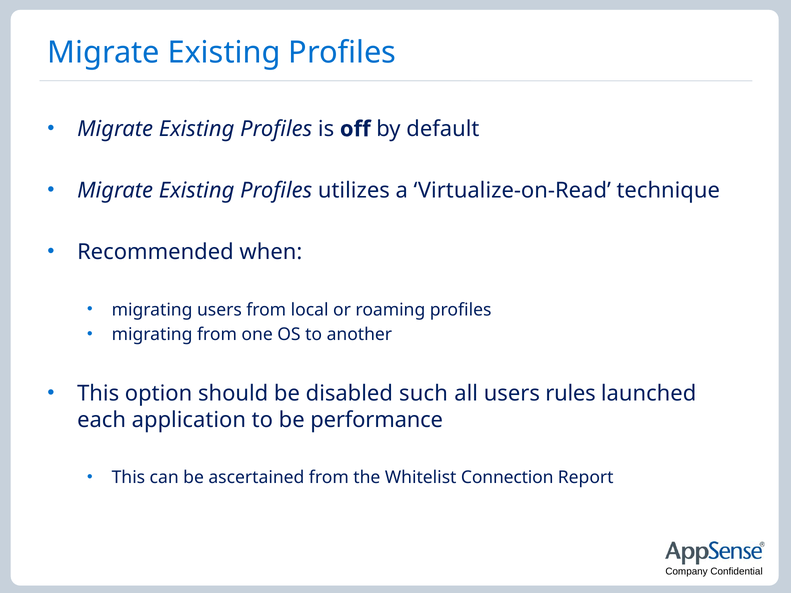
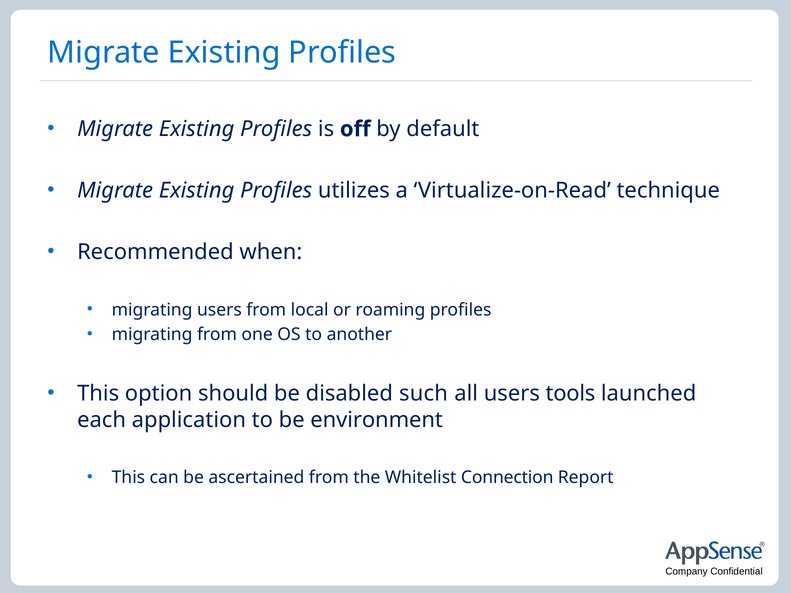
rules: rules -> tools (570, 394)
performance: performance -> environment (377, 420)
